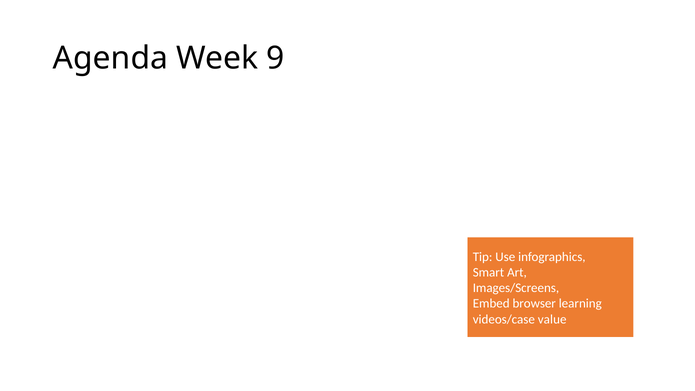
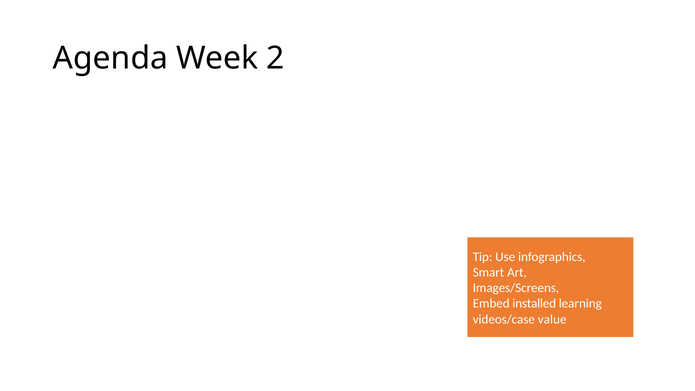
9: 9 -> 2 (276, 58)
browser: browser -> installed (534, 304)
